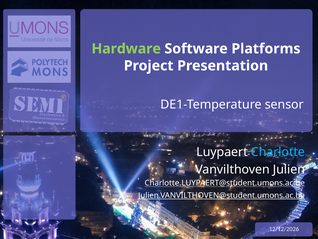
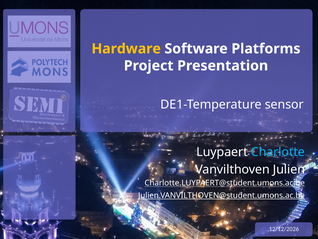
Hardware colour: light green -> yellow (126, 49)
